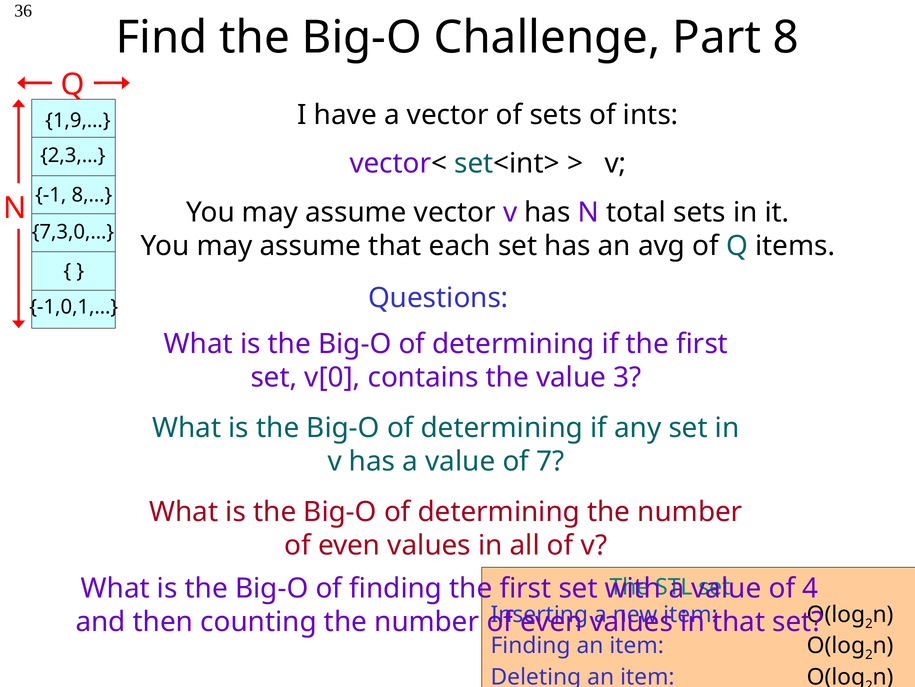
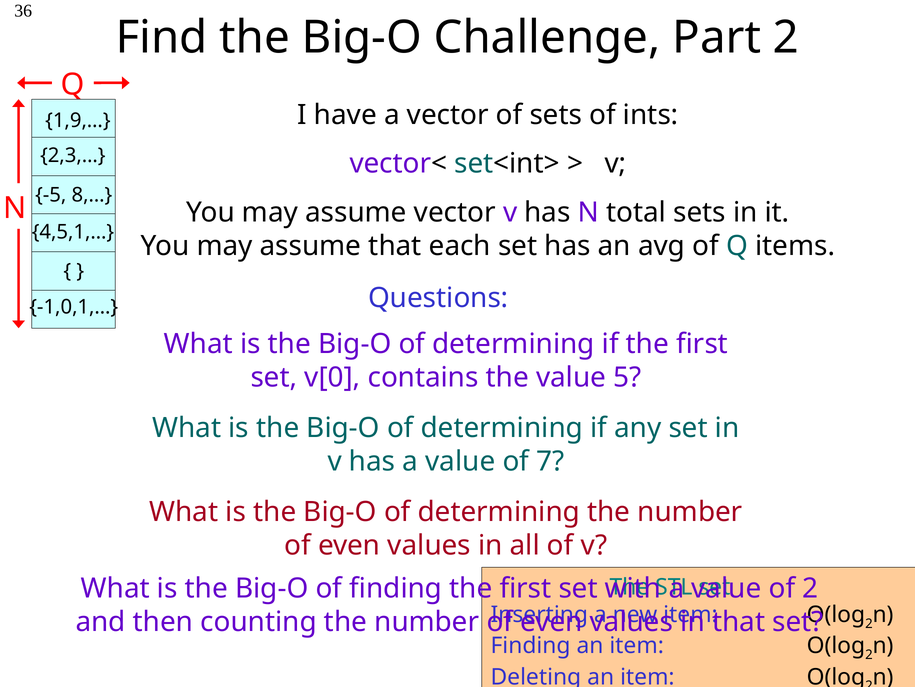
Part 8: 8 -> 2 (786, 37)
-1: -1 -> -5 (51, 195)
7,3,0,…: 7,3,0,… -> 4,5,1,… (73, 232)
3: 3 -> 5 (627, 377)
of 4: 4 -> 2 (810, 588)
